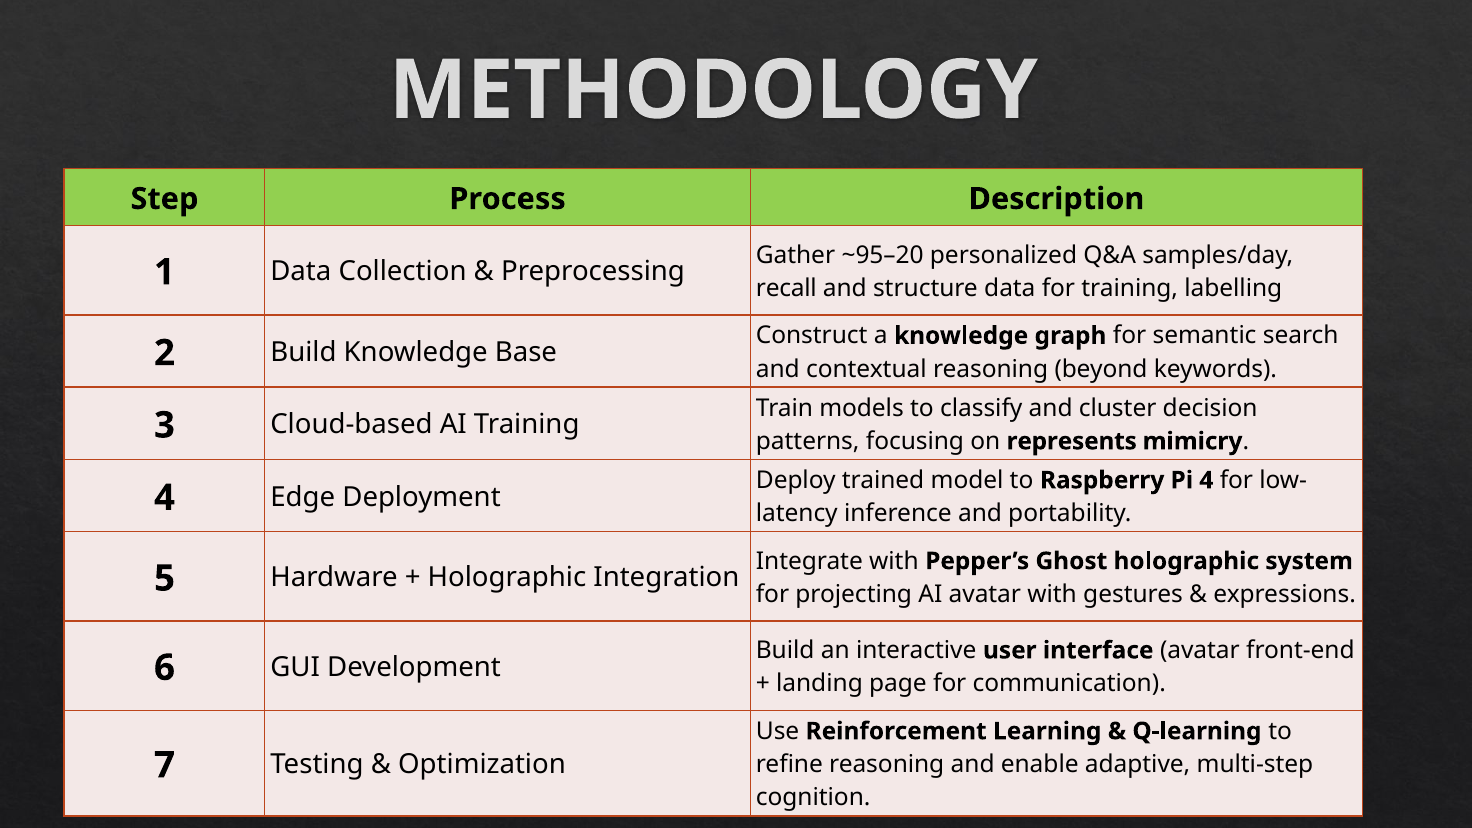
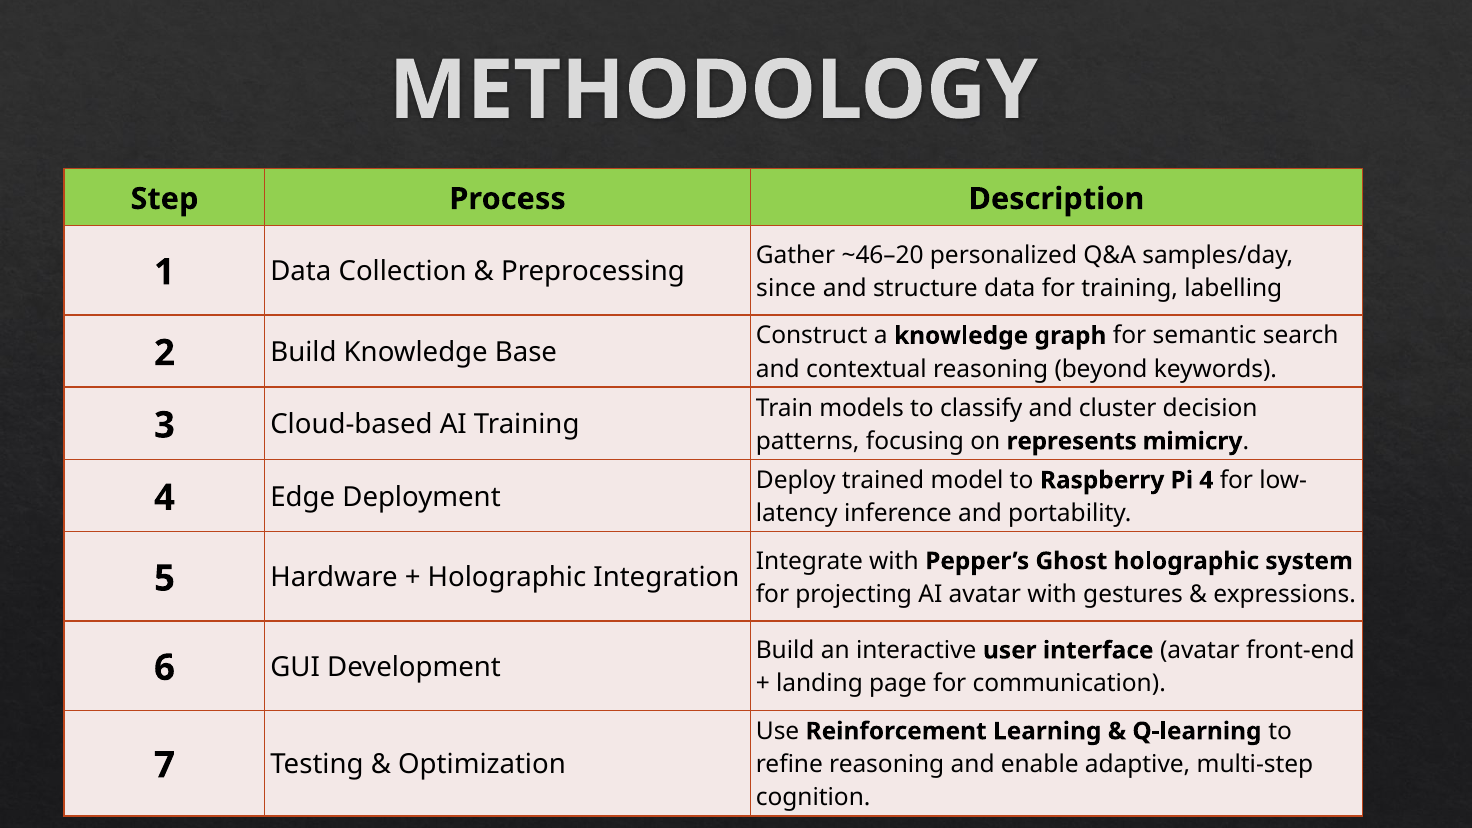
~95–20: ~95–20 -> ~46–20 (883, 255)
recall: recall -> since (786, 288)
